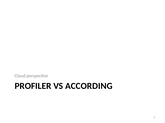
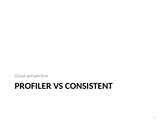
ACCORDING: ACCORDING -> CONSISTENT (89, 86)
